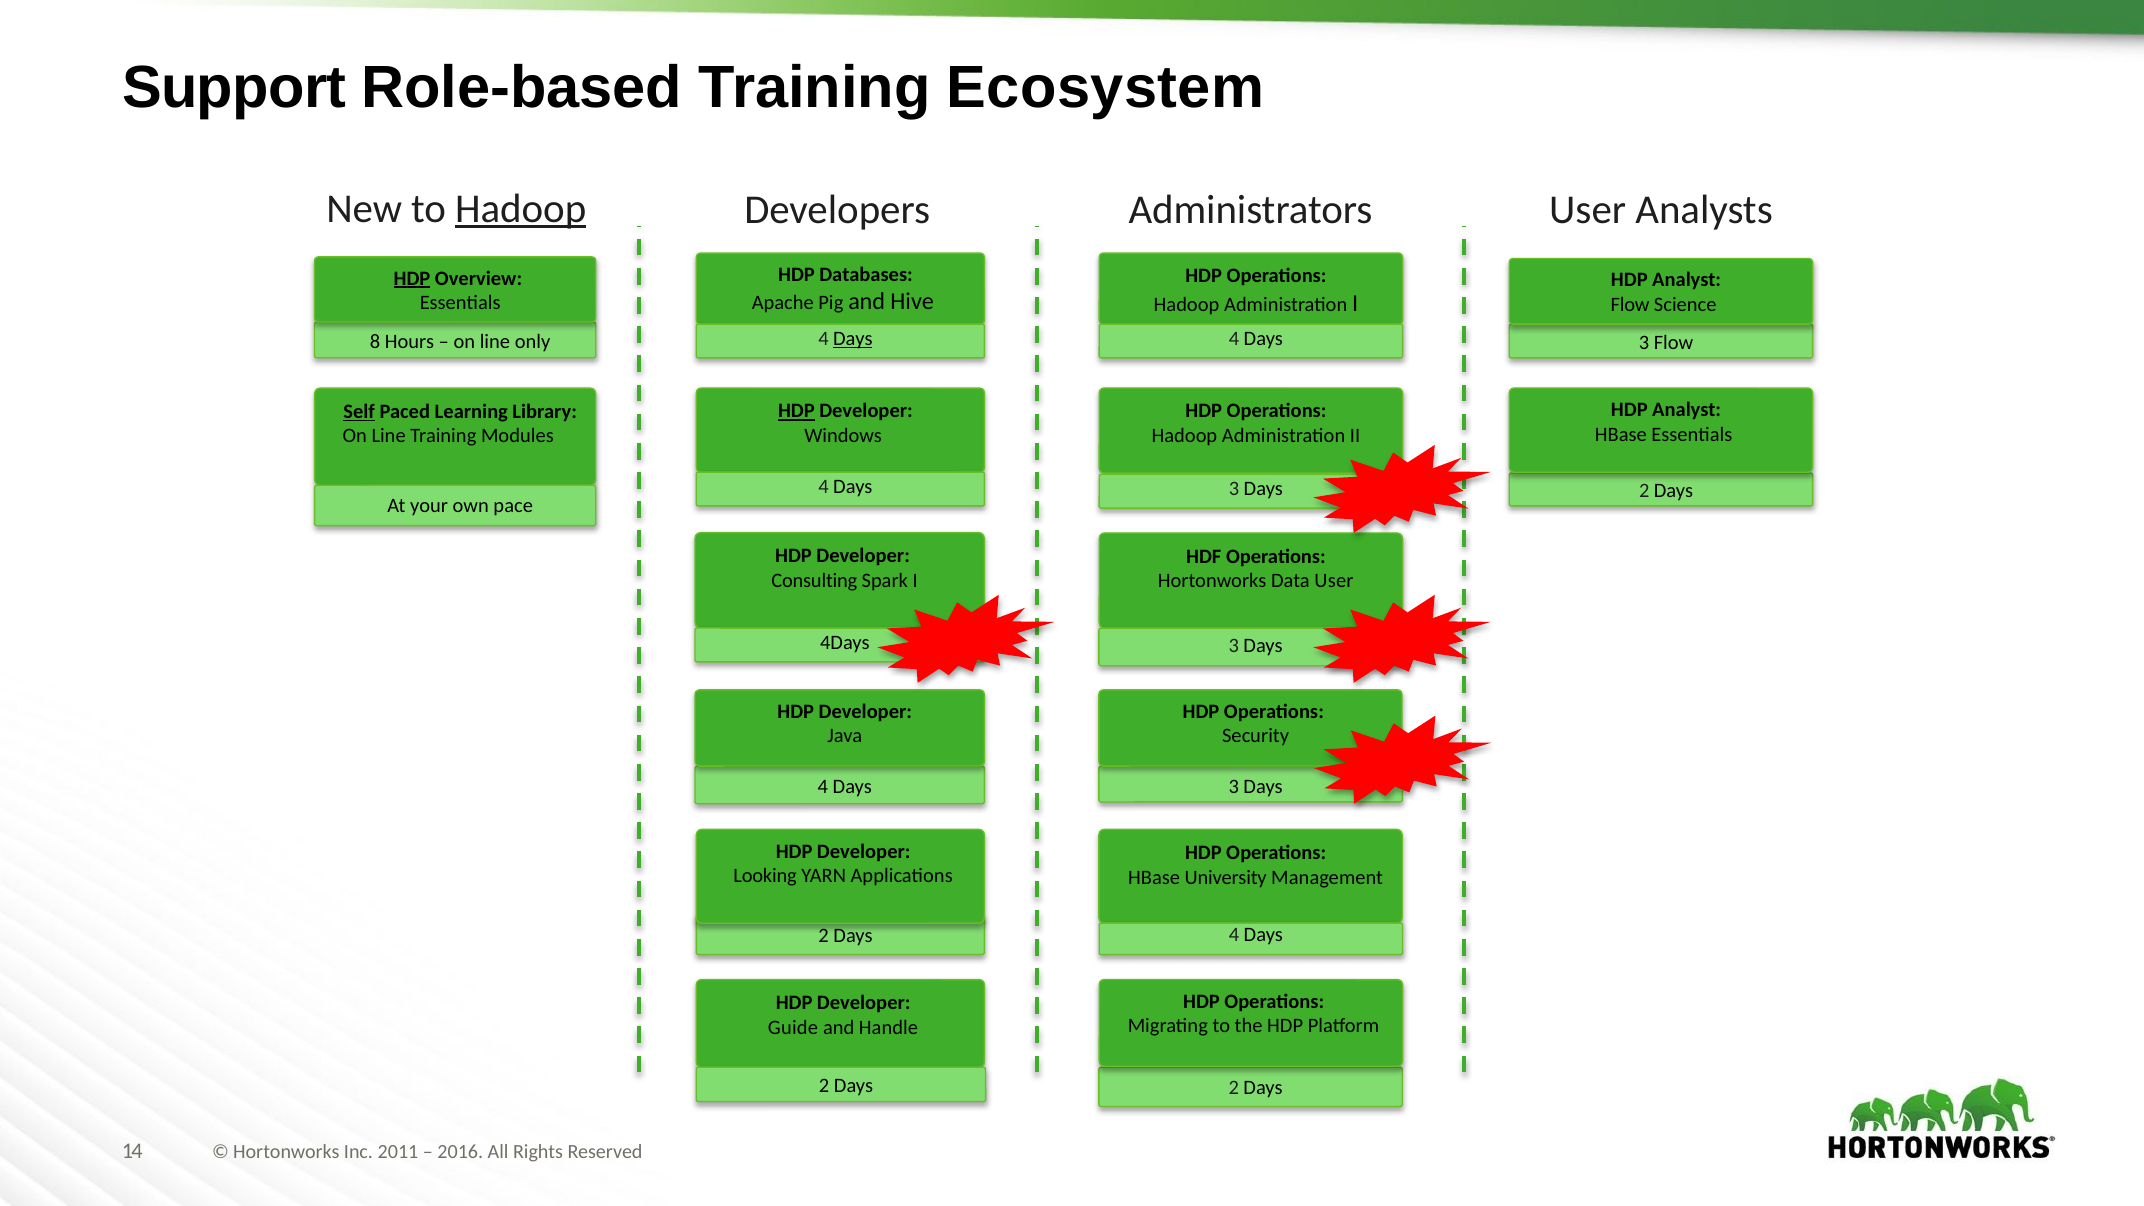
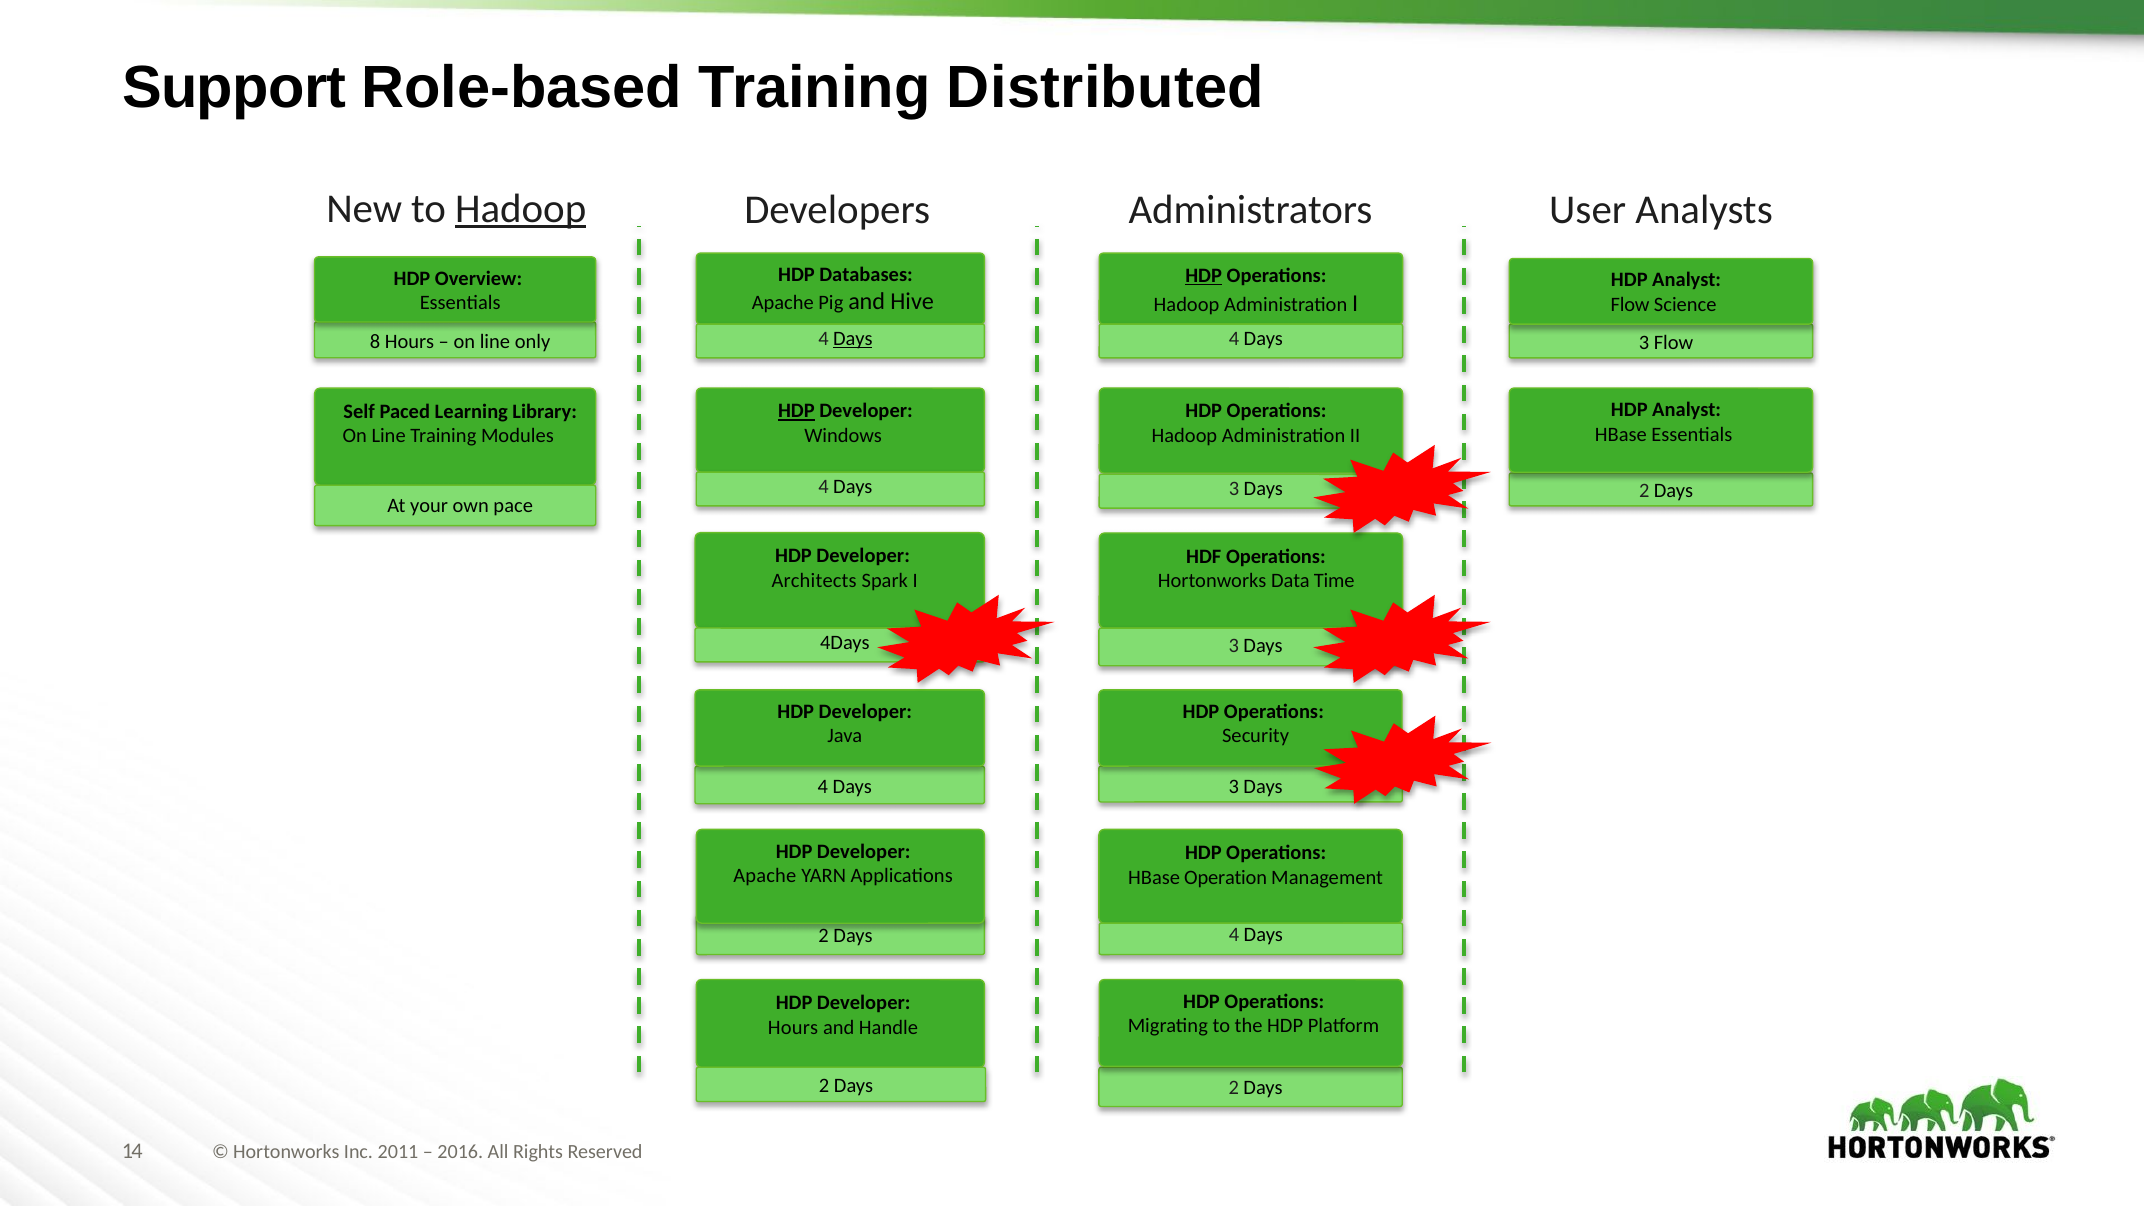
Ecosystem: Ecosystem -> Distributed (1106, 88)
HDP underline: none -> present (1204, 276)
HDP underline: present -> none (412, 278)
Self underline: present -> none (359, 411)
Consulting: Consulting -> Architects (814, 581)
Data User: User -> Time (1334, 581)
Looking: Looking -> Apache (765, 876)
University: University -> Operation (1226, 877)
Guide: Guide -> Hours (793, 1027)
